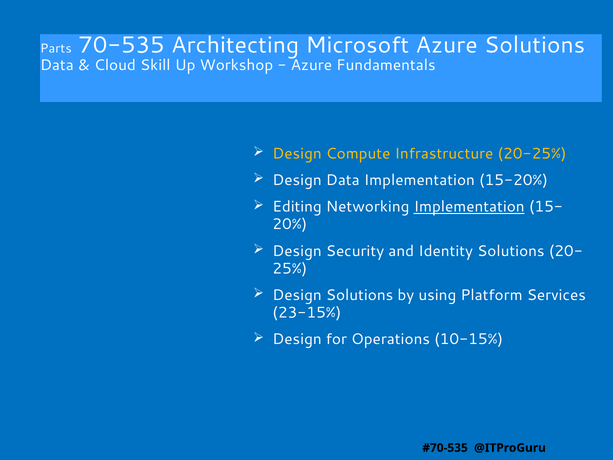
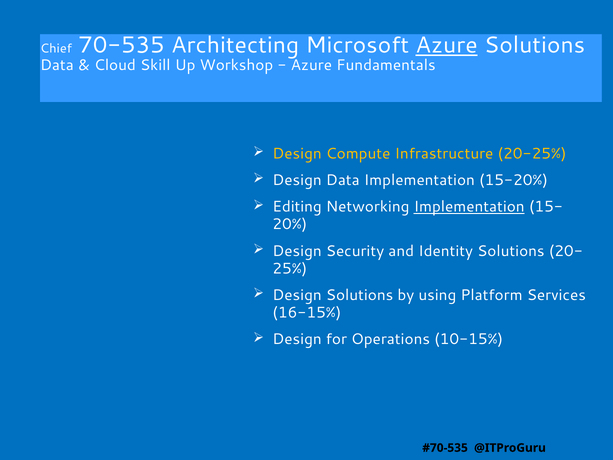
Parts: Parts -> Chief (56, 49)
Azure underline: none -> present (447, 45)
23-15%: 23-15% -> 16-15% (307, 313)
